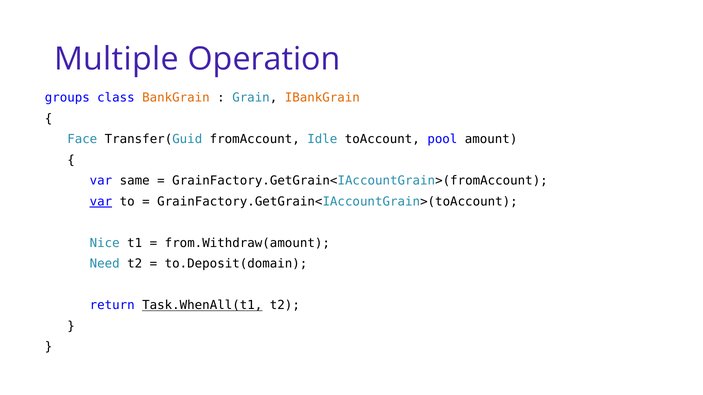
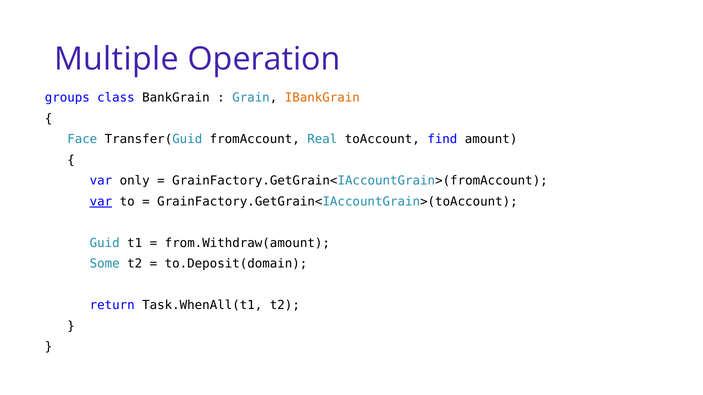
BankGrain colour: orange -> black (176, 98)
Idle: Idle -> Real (322, 139)
pool: pool -> find (442, 139)
same: same -> only (135, 181)
Nice: Nice -> Guid (105, 243)
Need: Need -> Some (105, 264)
Task.WhenAll(t1 underline: present -> none (202, 306)
